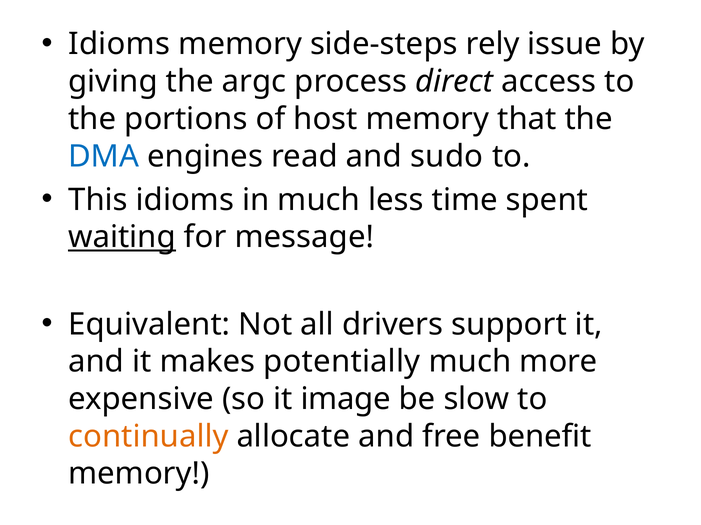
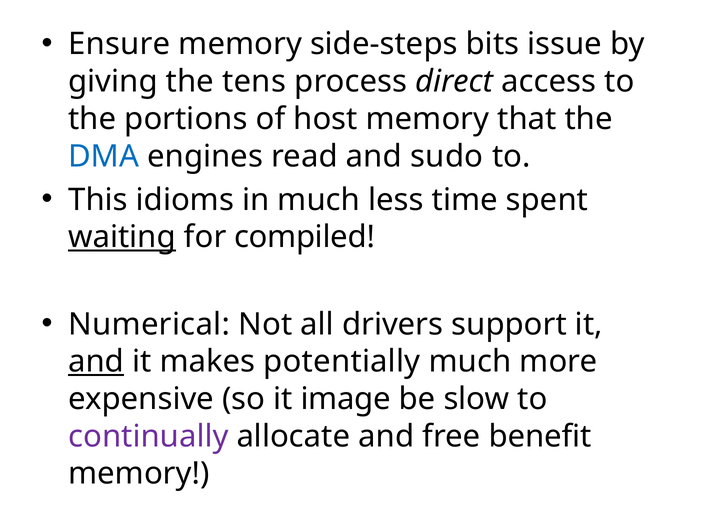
Idioms: Idioms -> Ensure (119, 44)
rely: rely -> bits (492, 44)
argc: argc -> tens (254, 82)
message: message -> compiled (304, 237)
Equivalent: Equivalent -> Numerical (149, 325)
and underline: none -> present (96, 362)
continually colour: orange -> purple (148, 437)
